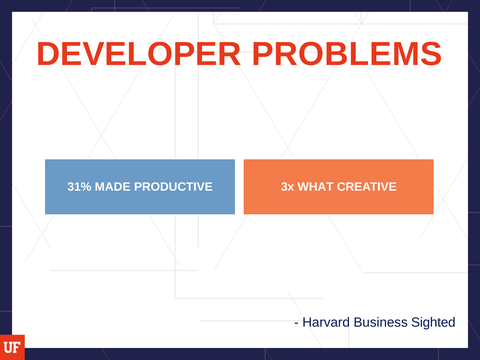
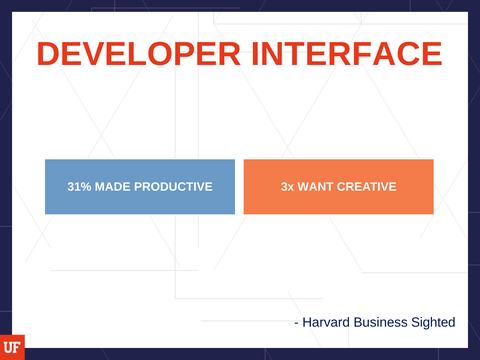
PROBLEMS: PROBLEMS -> INTERFACE (347, 54)
WHAT: WHAT -> WANT (316, 187)
